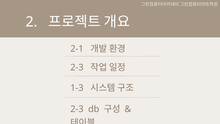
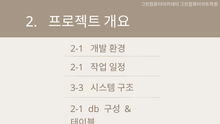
2-3: 2-3 -> 2-1 (77, 67)
1-3: 1-3 -> 3-3 (77, 88)
2-3: 2-3 -> 2-1 (77, 109)
